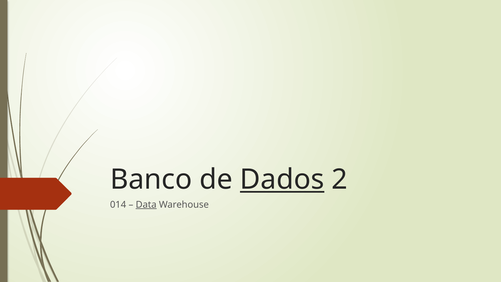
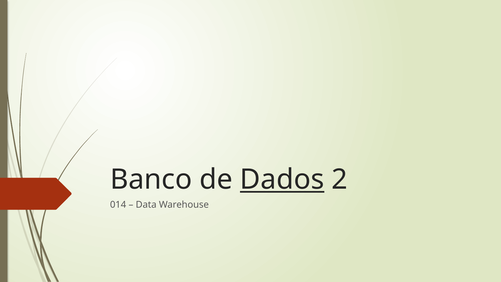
Data underline: present -> none (146, 204)
